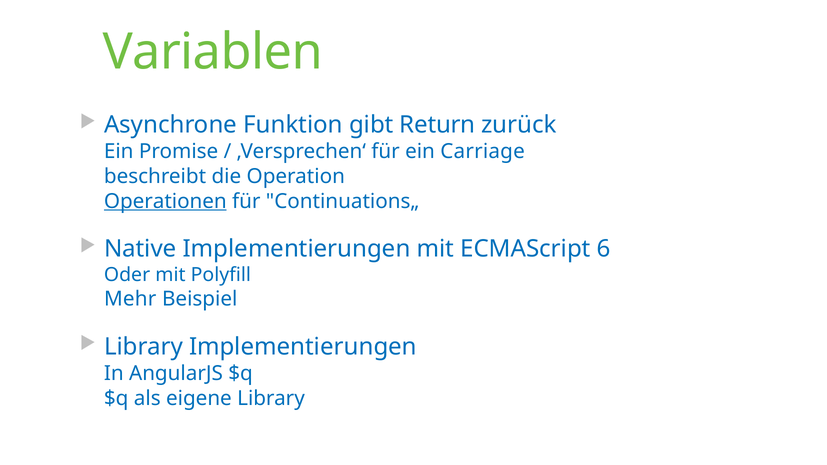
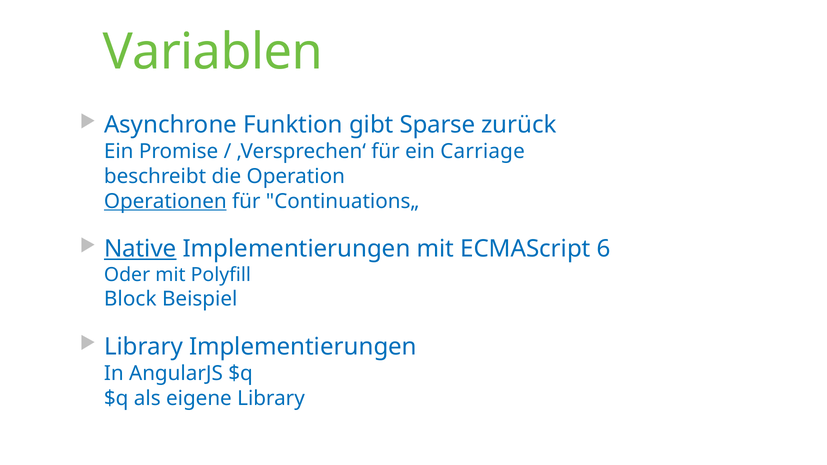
Return: Return -> Sparse (437, 125)
Native underline: none -> present (140, 249)
Mehr: Mehr -> Block (130, 299)
